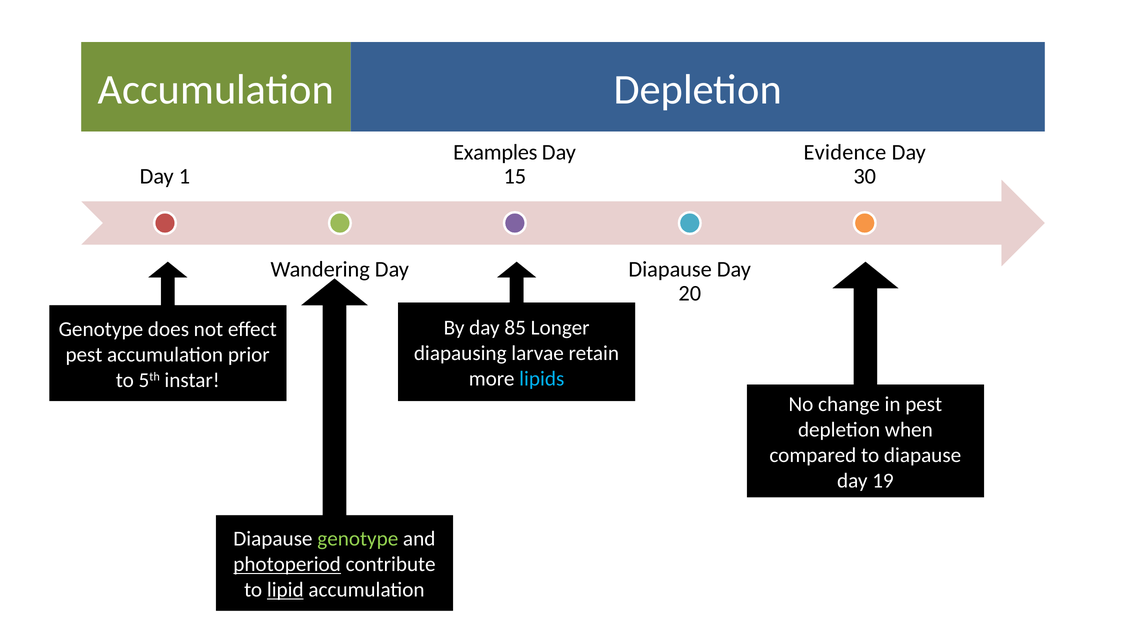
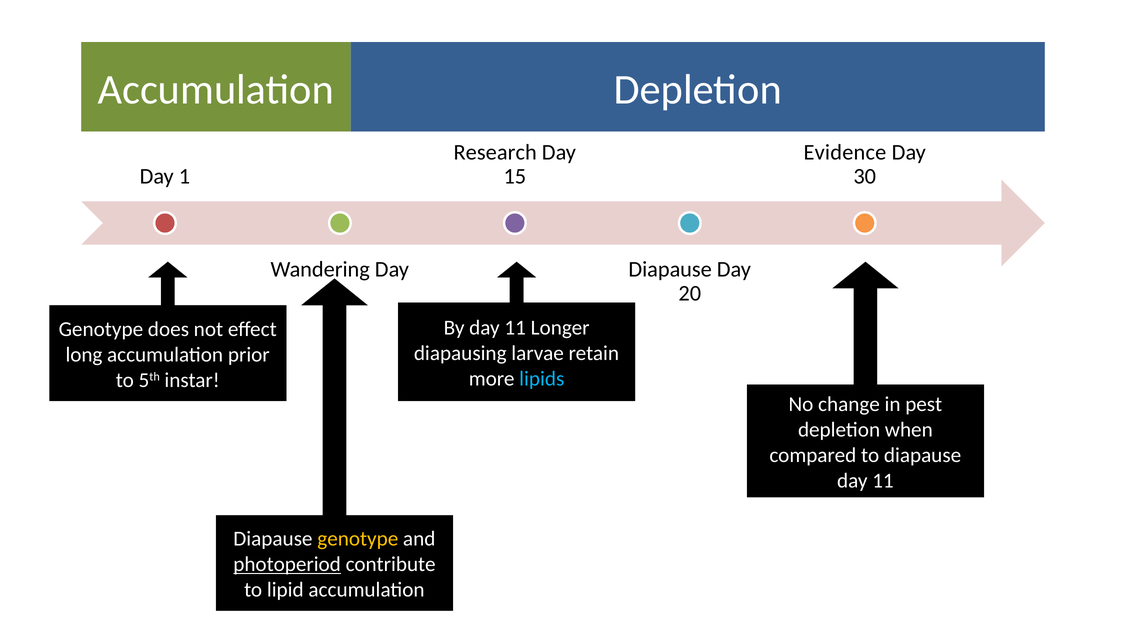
Examples: Examples -> Research (495, 152)
By day 85: 85 -> 11 (515, 328)
pest: pest -> long (84, 354)
19: 19 -> 11 (883, 480)
genotype colour: light green -> yellow (358, 539)
lipid underline: present -> none (285, 590)
